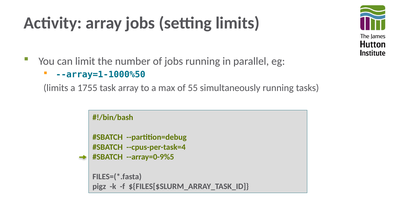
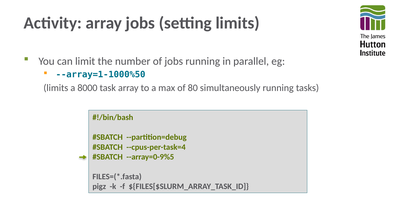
1755: 1755 -> 8000 (87, 88)
55: 55 -> 80 (193, 88)
